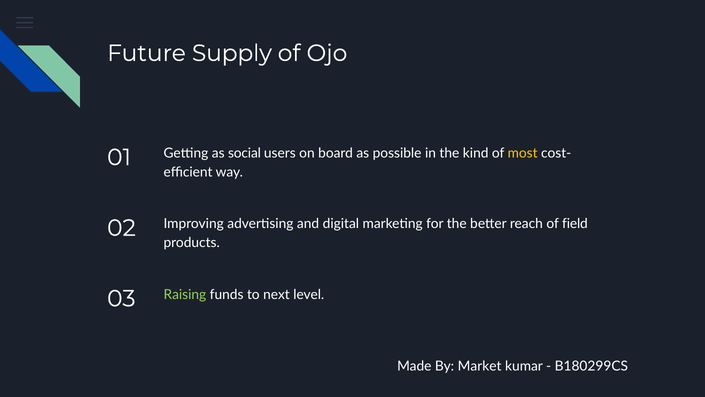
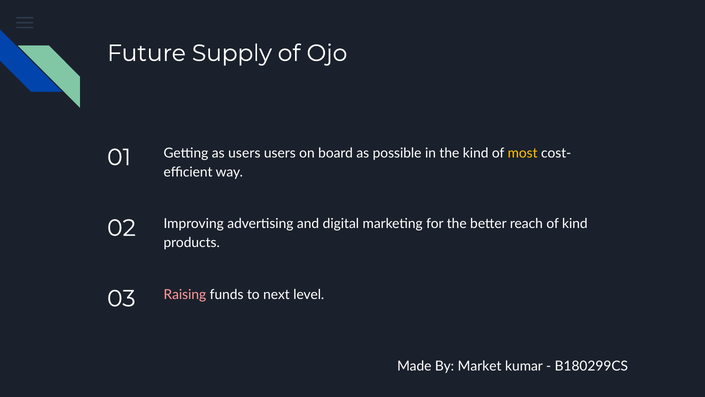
as social: social -> users (244, 153)
of field: field -> kind (575, 224)
Raising colour: light green -> pink (185, 294)
